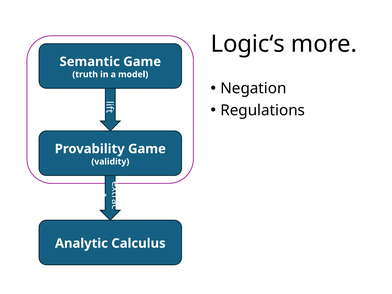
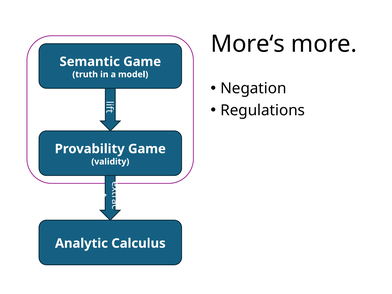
Logic‘s: Logic‘s -> More‘s (248, 44)
